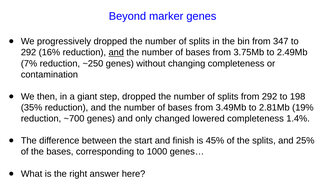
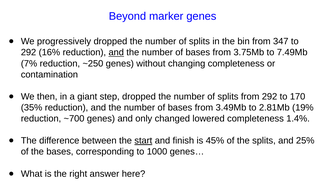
2.49Mb: 2.49Mb -> 7.49Mb (292, 52)
198: 198 -> 170 (298, 96)
start underline: none -> present (143, 140)
